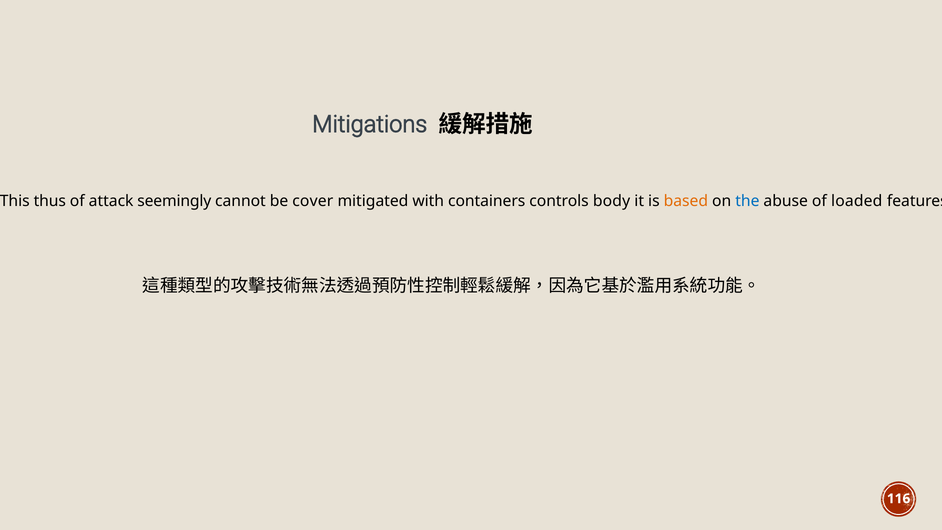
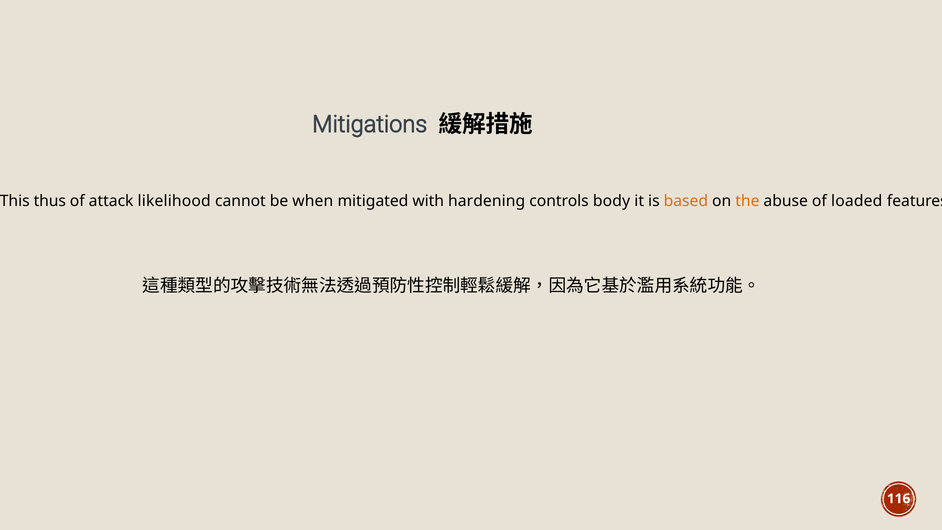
seemingly: seemingly -> likelihood (174, 201)
cover: cover -> when (313, 201)
containers: containers -> hardening (487, 201)
the colour: blue -> orange (747, 201)
